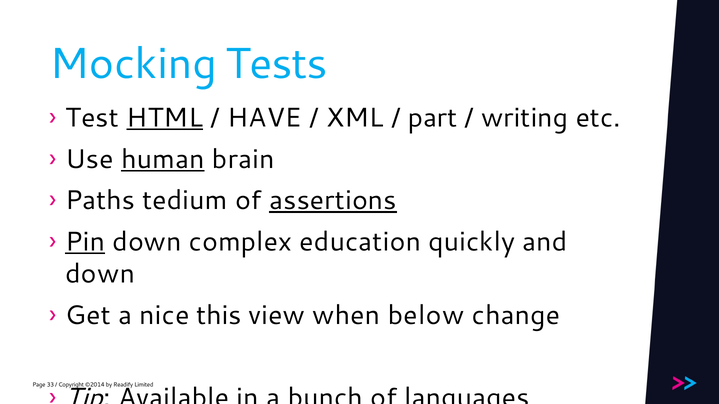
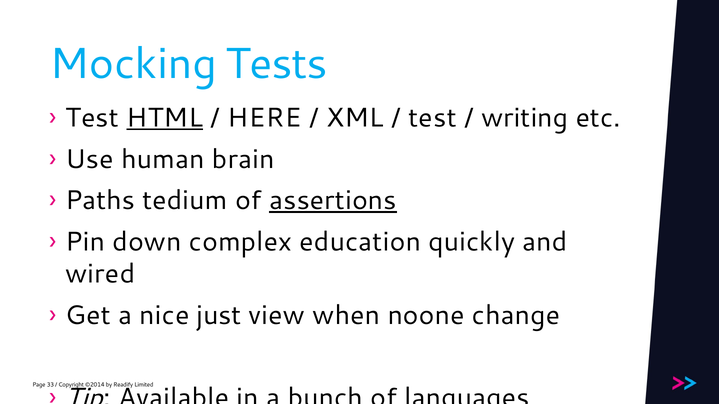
HAVE: HAVE -> HERE (265, 118)
part: part -> test (432, 118)
human underline: present -> none (163, 159)
Pin underline: present -> none (85, 242)
down: down -> wired (100, 274)
this: this -> just (219, 316)
below: below -> noone (426, 316)
